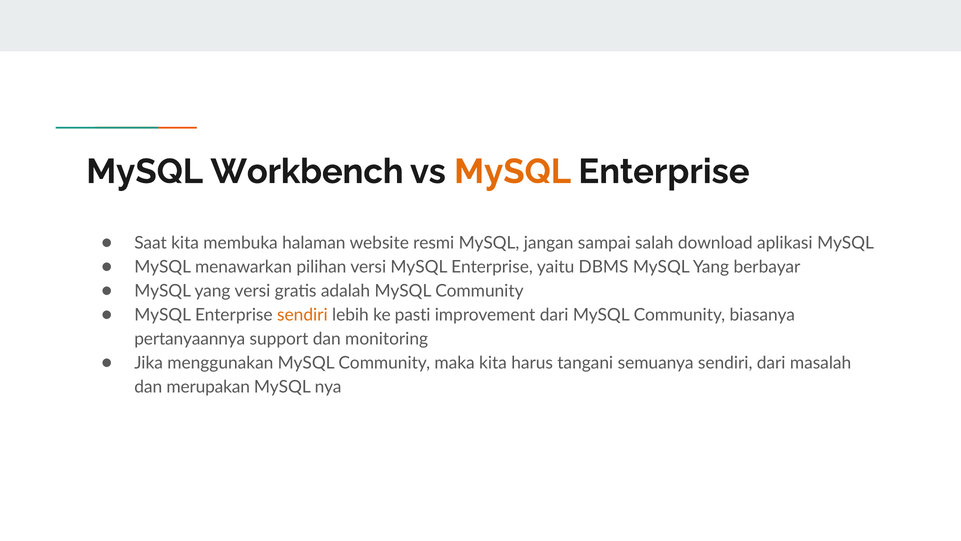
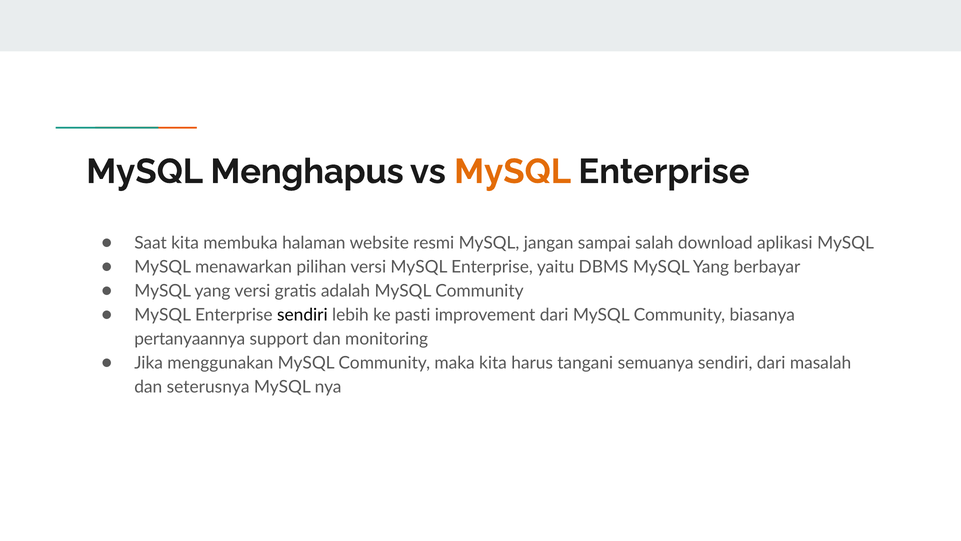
Workbench: Workbench -> Menghapus (307, 171)
sendiri colour: orange -> black (302, 315)
merupakan: merupakan -> seterusnya (208, 387)
